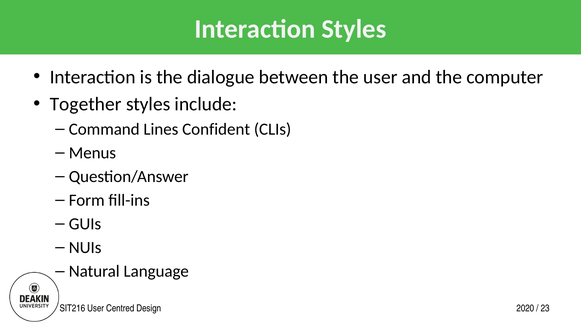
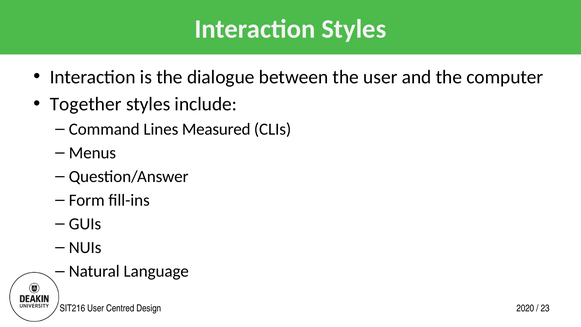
Confident: Confident -> Measured (216, 129)
